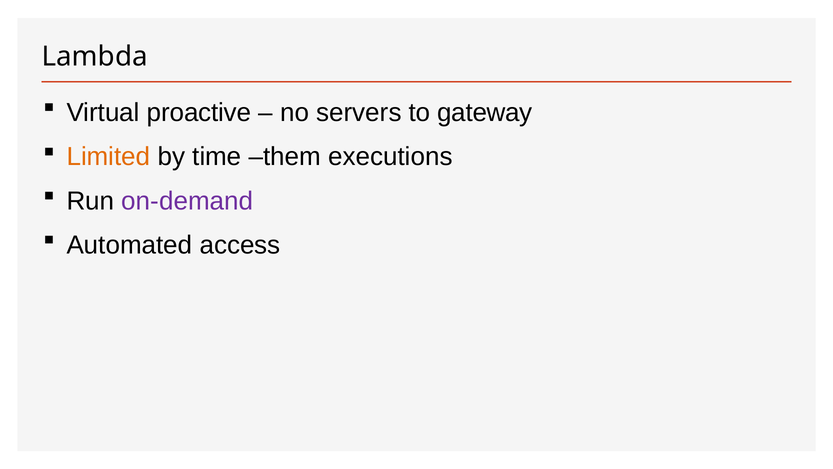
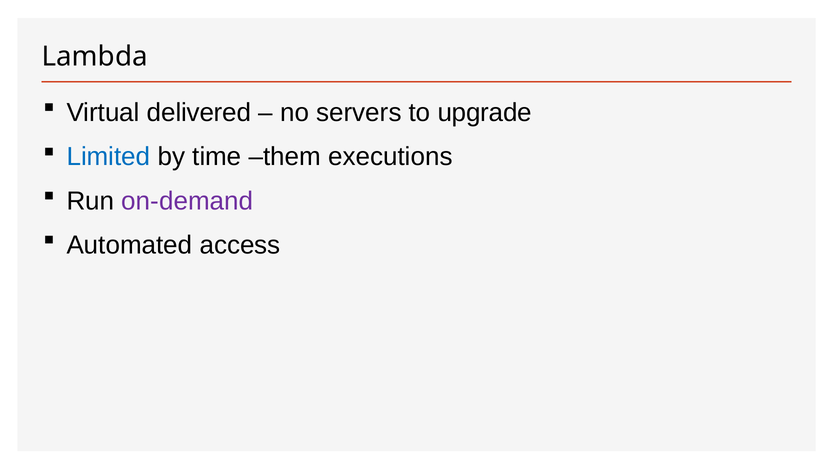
proactive: proactive -> delivered (199, 113)
gateway: gateway -> upgrade (485, 113)
Limited colour: orange -> blue (108, 157)
